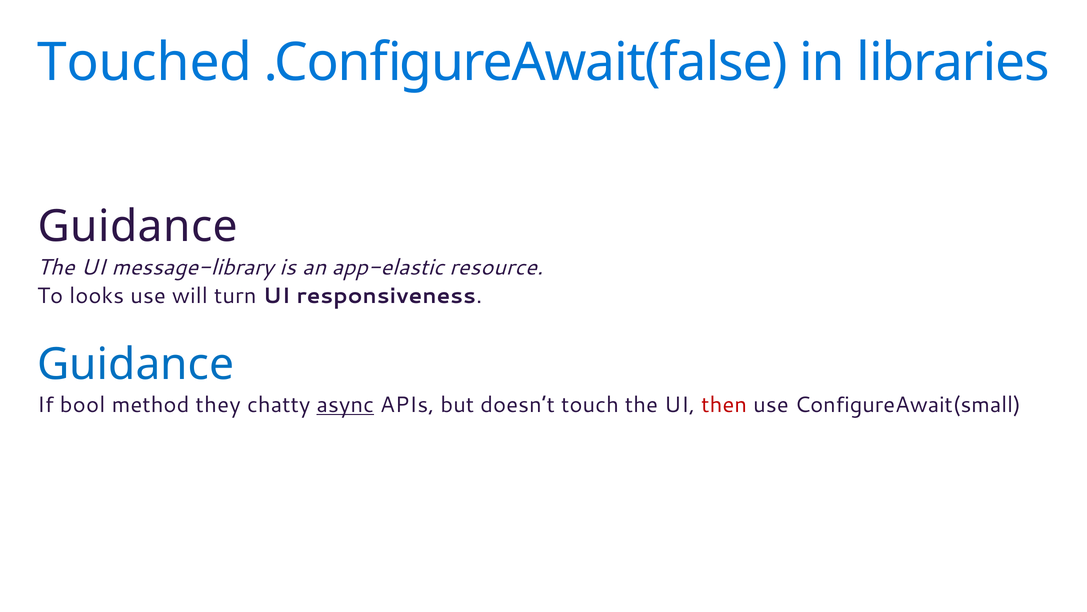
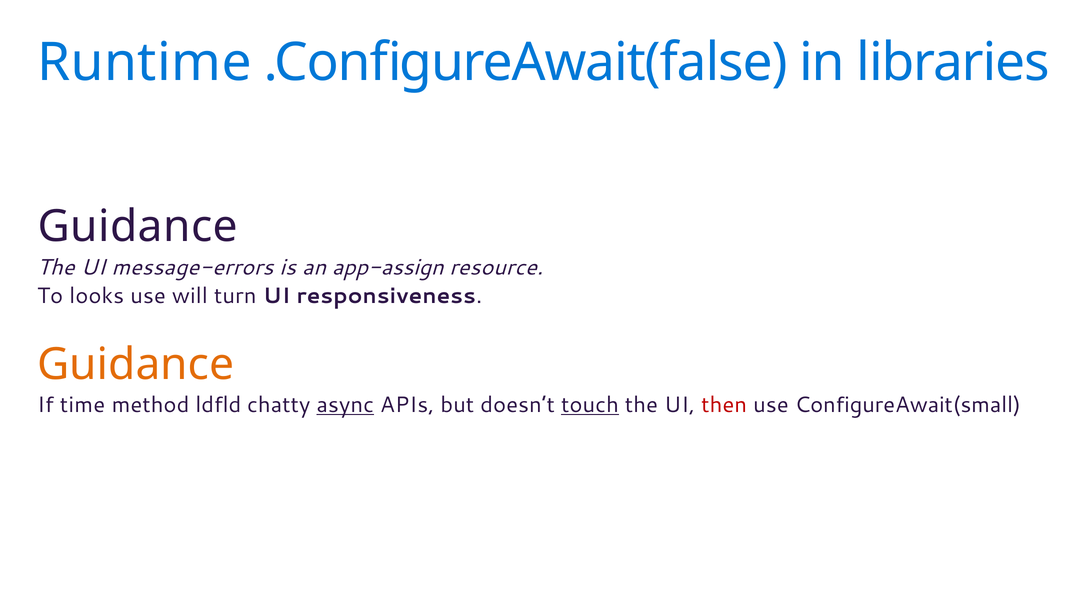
Touched: Touched -> Runtime (144, 62)
message-library: message-library -> message-errors (192, 267)
app-elastic: app-elastic -> app-assign (388, 267)
Guidance colour: blue -> orange (136, 364)
bool: bool -> time (83, 405)
they: they -> ldfld (218, 405)
touch underline: none -> present (590, 405)
